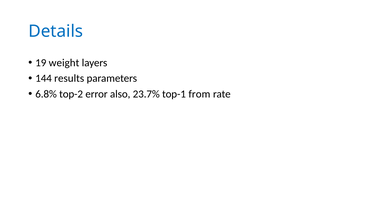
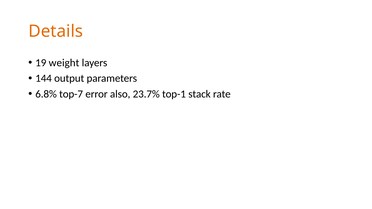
Details colour: blue -> orange (56, 31)
results: results -> output (69, 78)
top-2: top-2 -> top-7 (71, 94)
from: from -> stack (199, 94)
